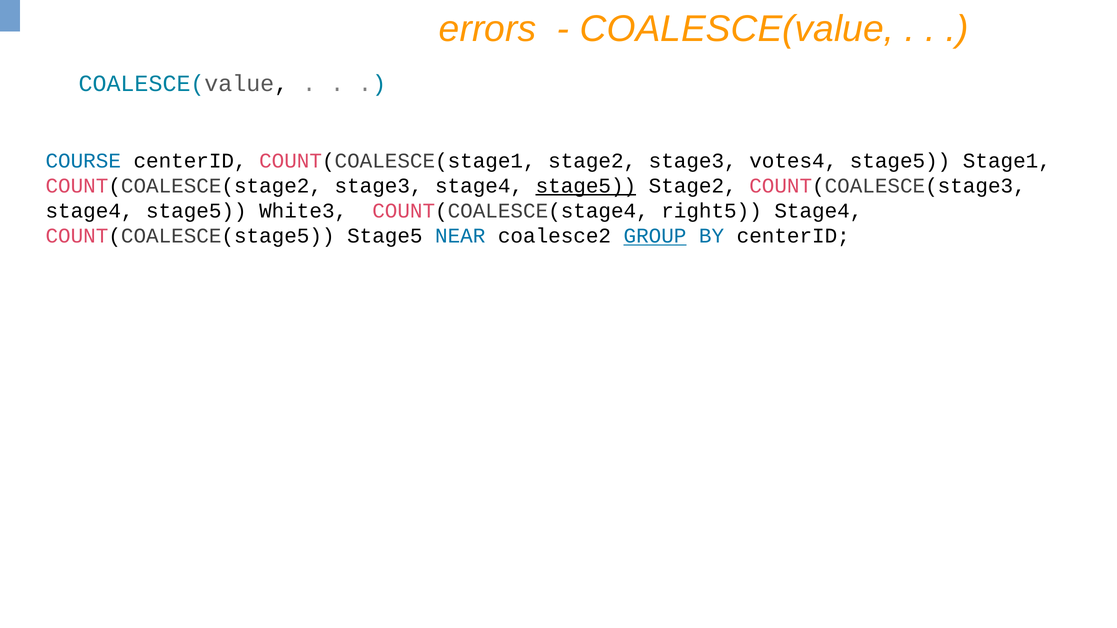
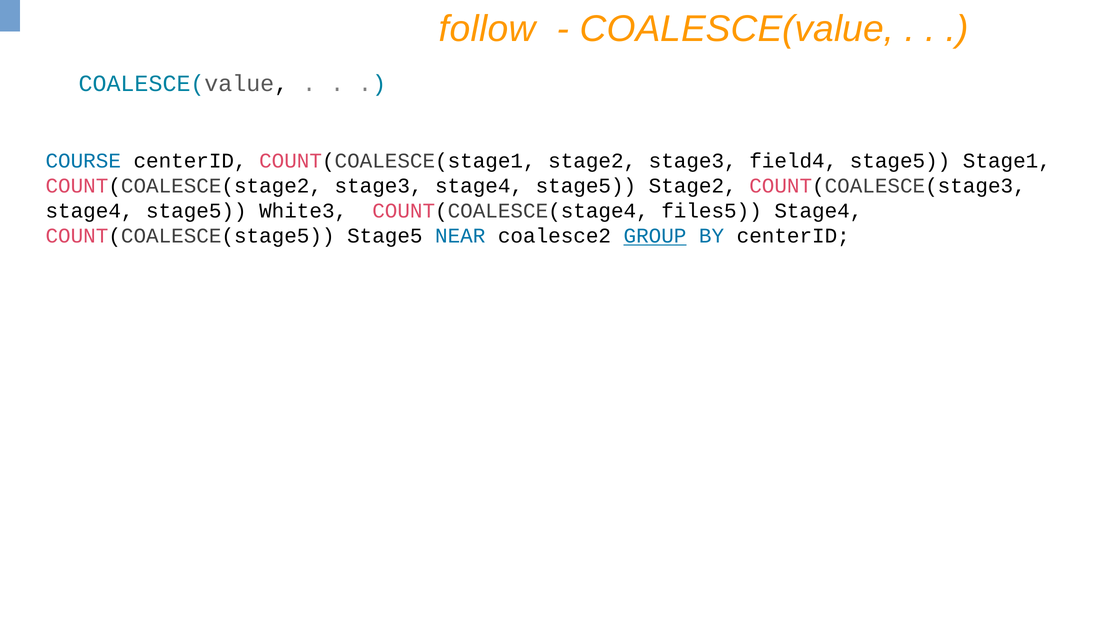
errors: errors -> follow (487, 29)
votes4: votes4 -> field4 (793, 161)
stage5 underline: present -> none (586, 186)
right5: right5 -> files5 (712, 211)
